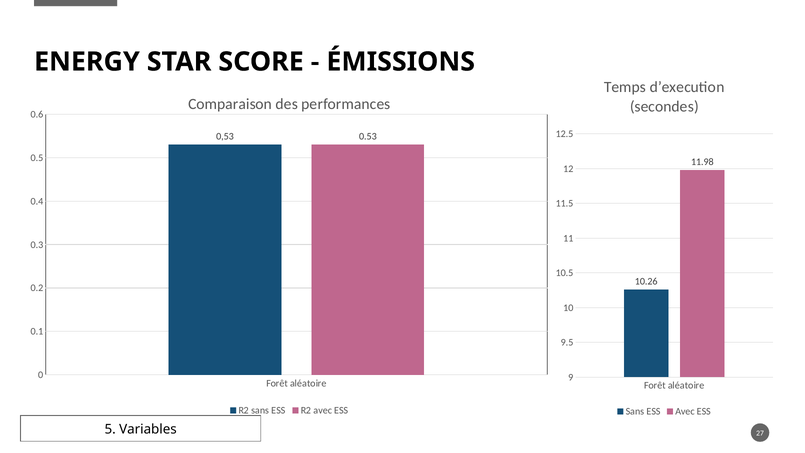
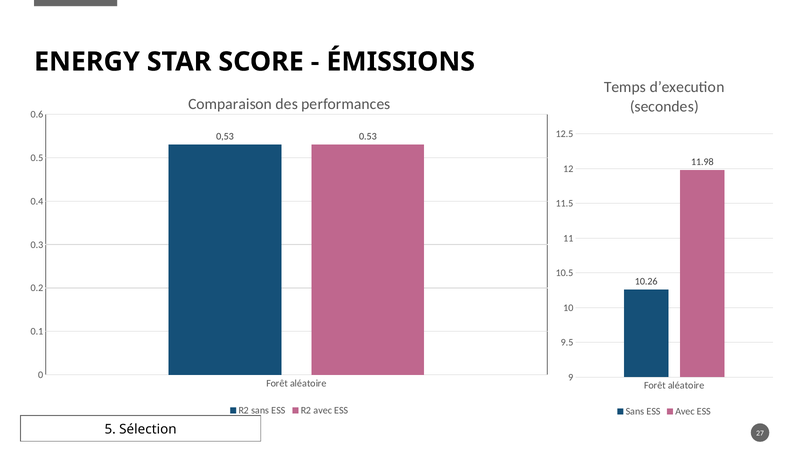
Variables: Variables -> Sélection (148, 429)
